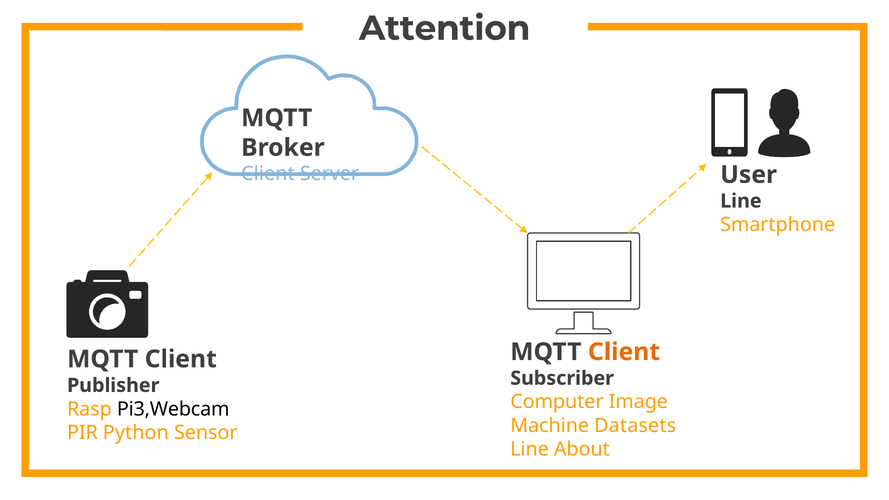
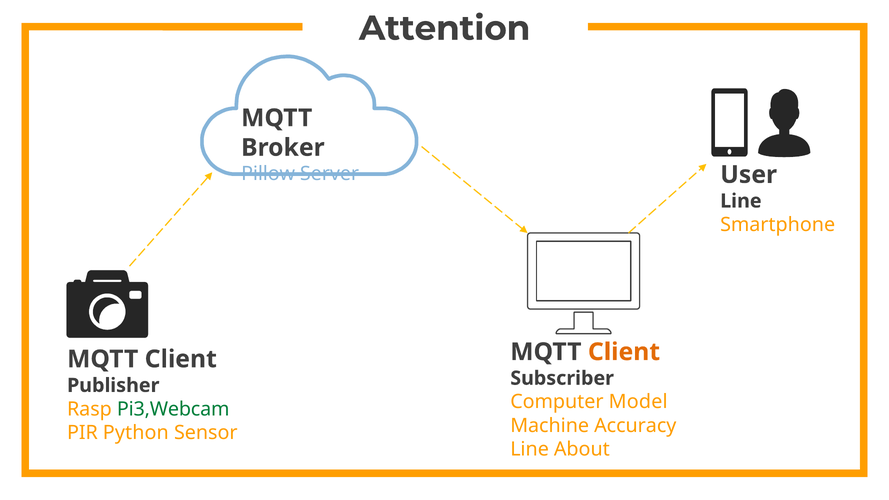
Client: Client -> Pillow (268, 174)
Image: Image -> Model (638, 402)
Pi3,Webcam colour: black -> green (173, 409)
Datasets: Datasets -> Accuracy (635, 426)
